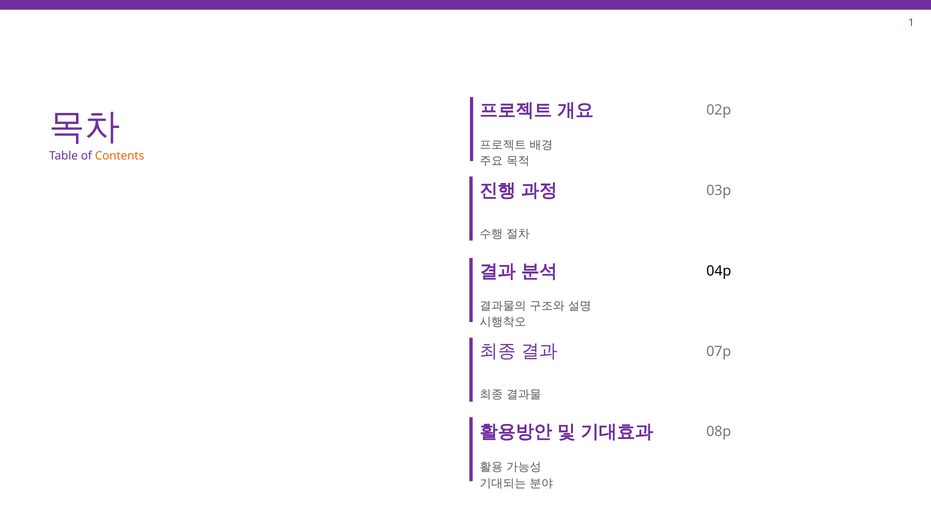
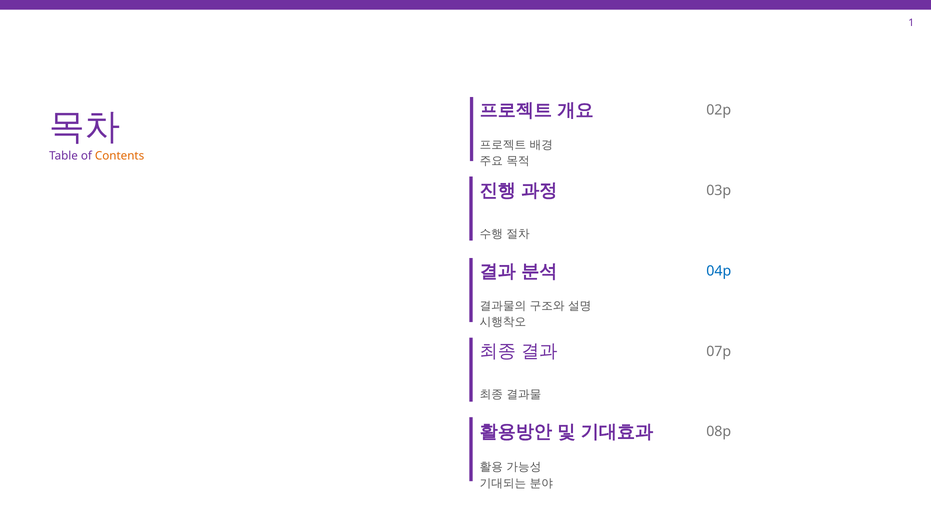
04p colour: black -> blue (719, 271)
